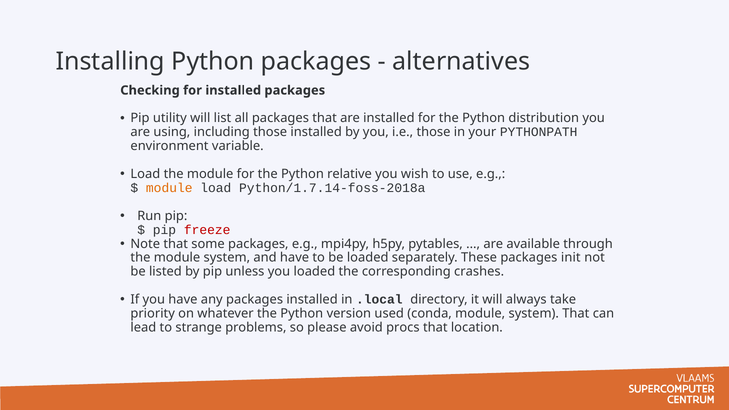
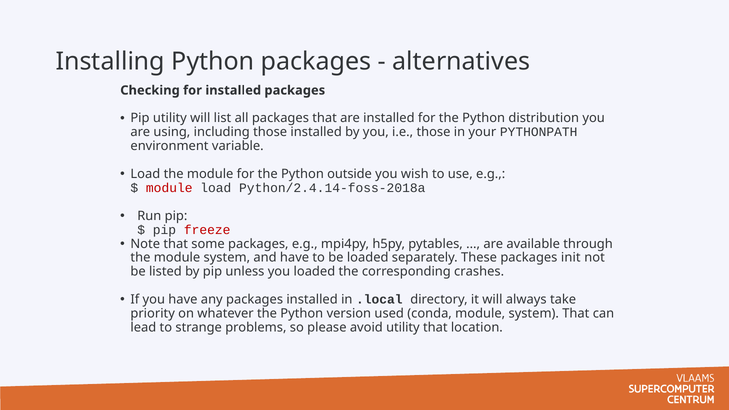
relative: relative -> outside (350, 174)
module colour: orange -> red (169, 188)
Python/1.7.14-foss-2018a: Python/1.7.14-foss-2018a -> Python/2.4.14-foss-2018a (332, 188)
avoid procs: procs -> utility (403, 327)
